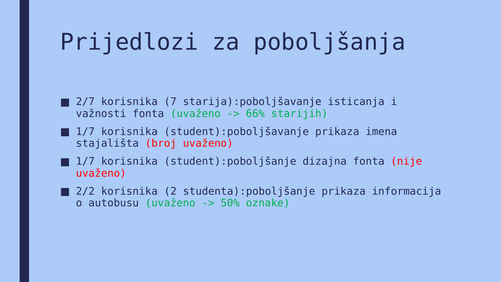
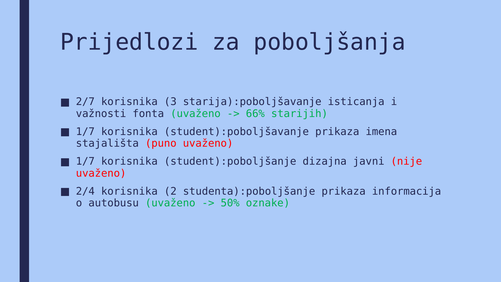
7: 7 -> 3 (170, 102)
broj: broj -> puno (161, 143)
dizajna fonta: fonta -> javni (369, 161)
2/2: 2/2 -> 2/4 (85, 191)
